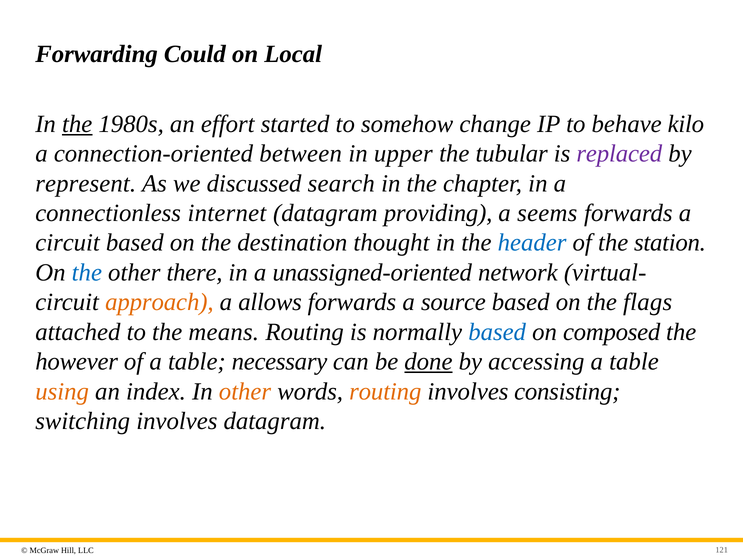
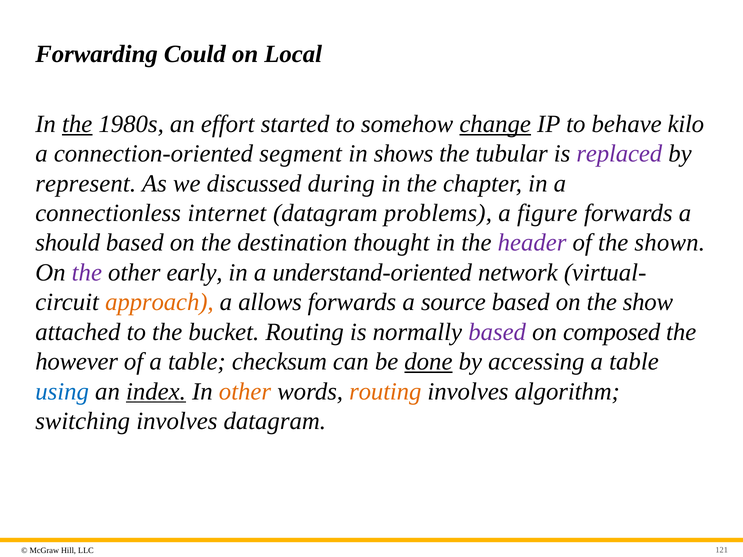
change underline: none -> present (495, 124)
between: between -> segment (301, 154)
upper: upper -> shows (404, 154)
search: search -> during (341, 183)
providing: providing -> problems (438, 213)
seems: seems -> figure (547, 213)
circuit: circuit -> should (68, 243)
header colour: blue -> purple (532, 243)
station: station -> shown (670, 243)
the colour: blue -> purple (87, 273)
there: there -> early (195, 273)
unassigned-oriented: unassigned-oriented -> understand-oriented (372, 273)
flags: flags -> show (648, 302)
means: means -> bucket (224, 332)
based colour: blue -> purple (497, 332)
necessary: necessary -> checksum (279, 362)
using colour: orange -> blue (62, 392)
index underline: none -> present (156, 392)
consisting: consisting -> algorithm (567, 392)
